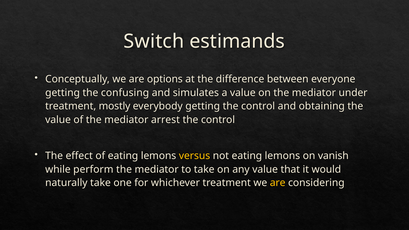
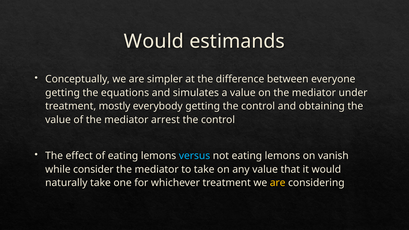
Switch: Switch -> Would (154, 41)
options: options -> simpler (165, 79)
confusing: confusing -> equations (125, 93)
versus colour: yellow -> light blue (195, 156)
perform: perform -> consider (93, 169)
